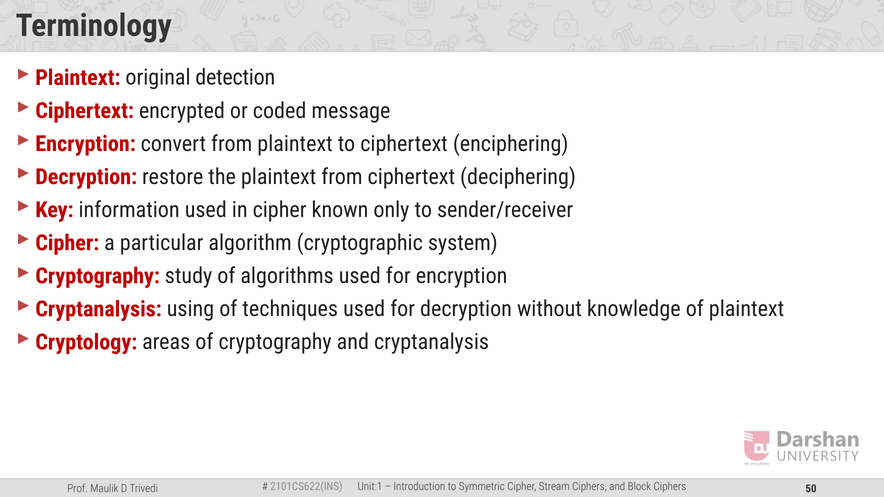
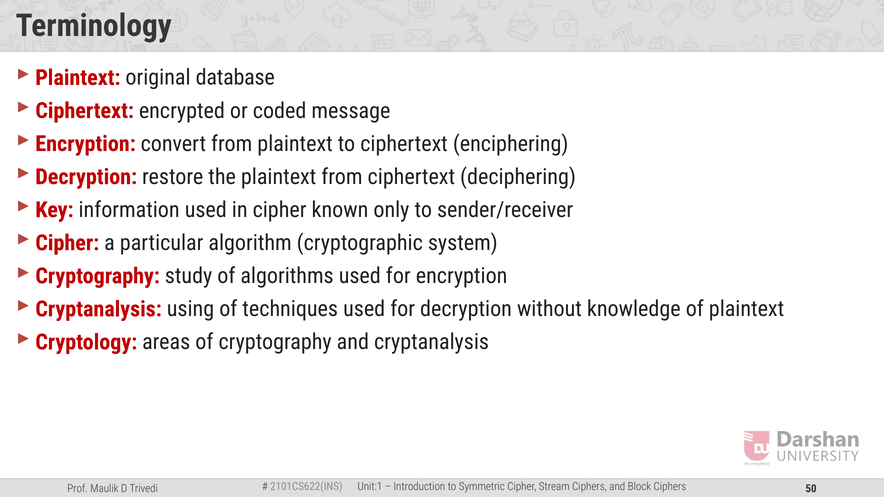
detection: detection -> database (235, 78)
